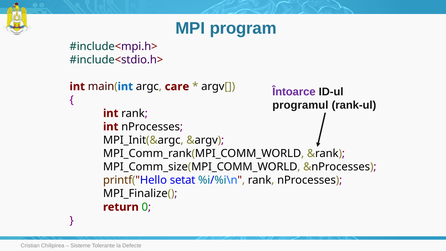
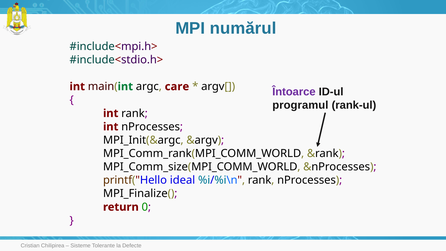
program: program -> numărul (243, 28)
int colour: blue -> green (125, 87)
setat: setat -> ideal (183, 180)
